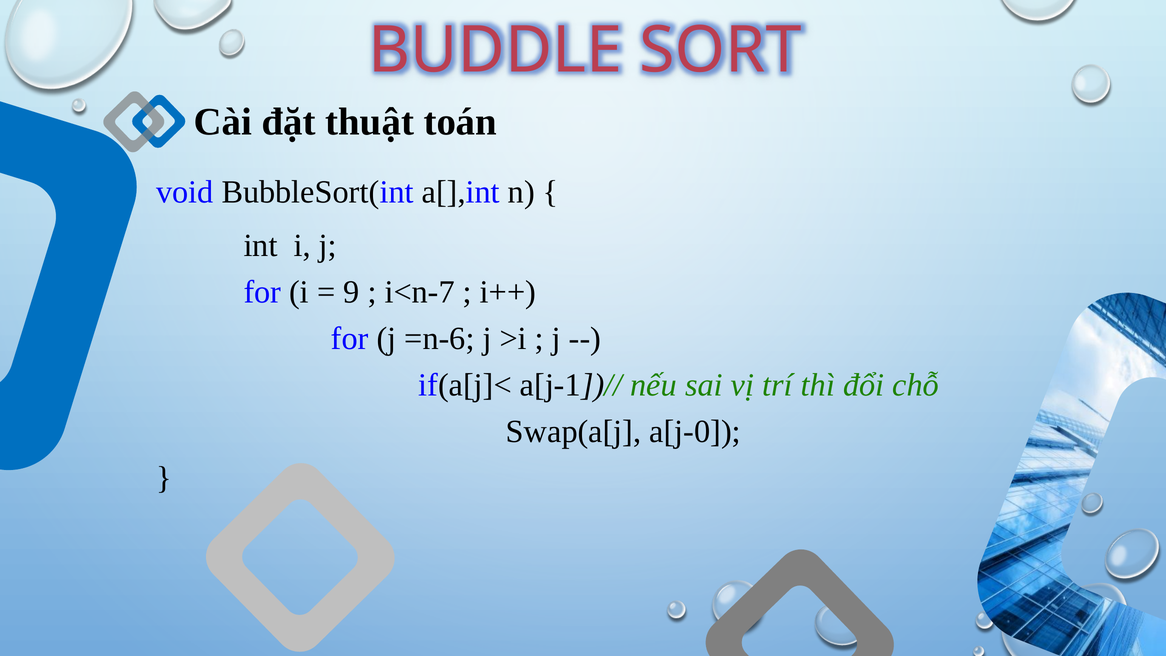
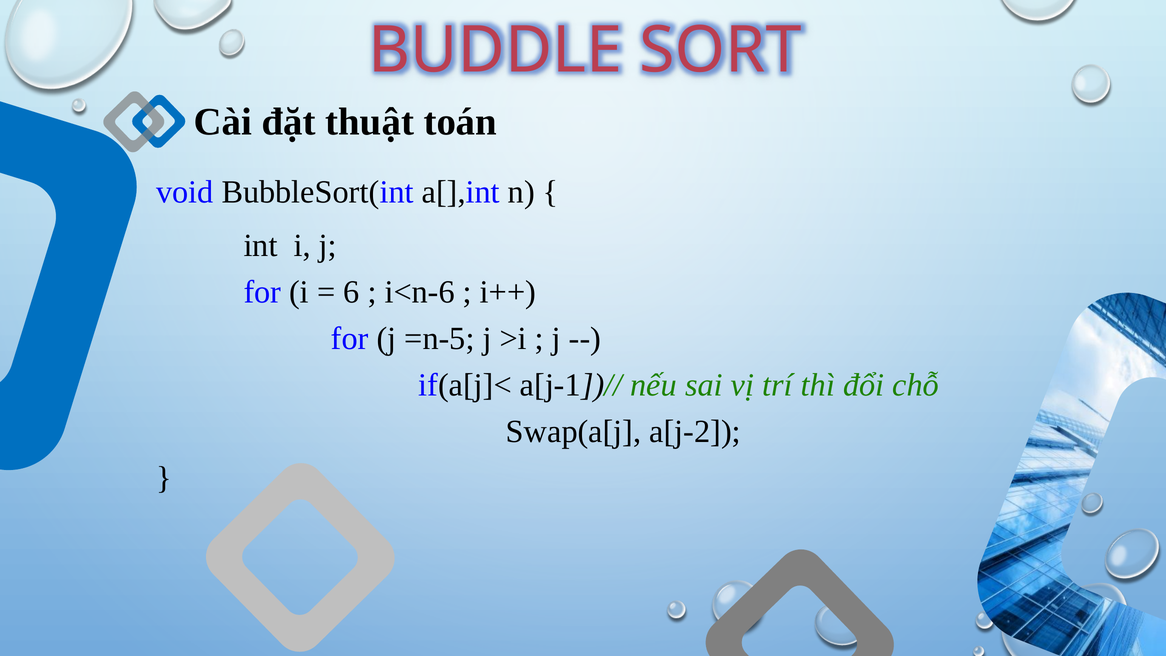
9: 9 -> 6 (351, 292)
i<n-7: i<n-7 -> i<n-6 (420, 292)
=n-6: =n-6 -> =n-5 (439, 338)
a[j-0: a[j-0 -> a[j-2 (695, 432)
